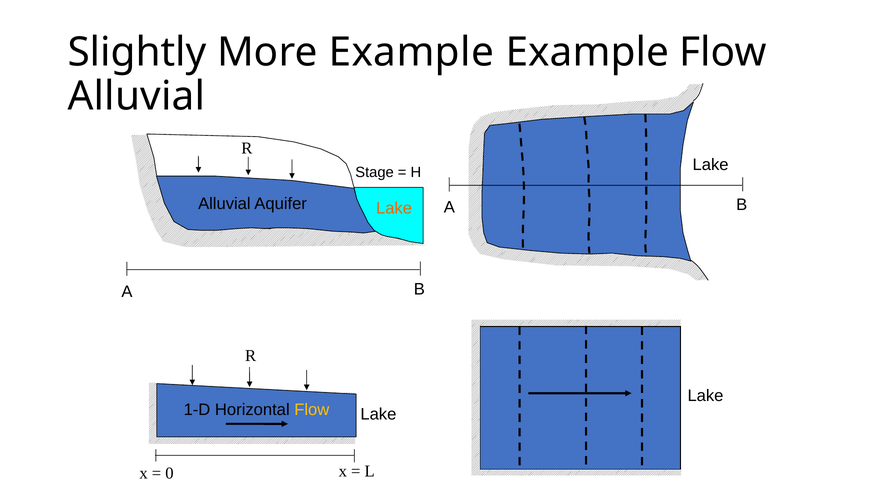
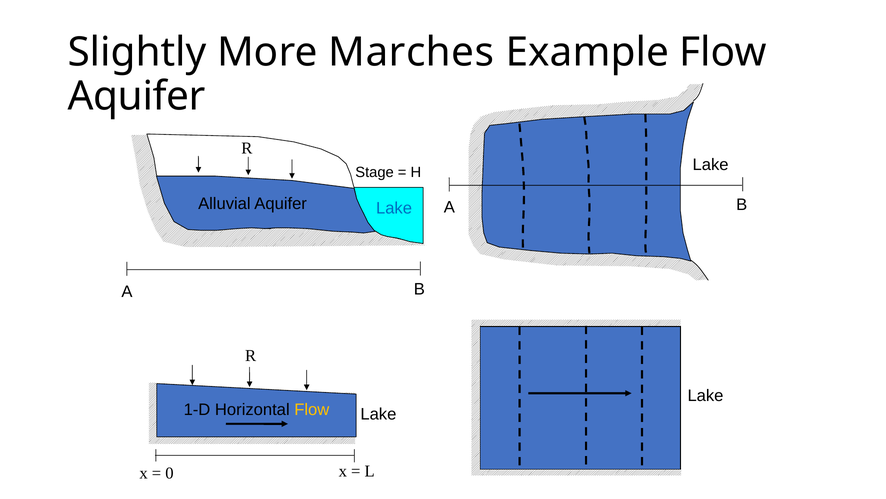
More Example: Example -> Marches (411, 53)
Alluvial: Alluvial -> Aquifer (137, 96)
Lake colour: orange -> blue (394, 208)
